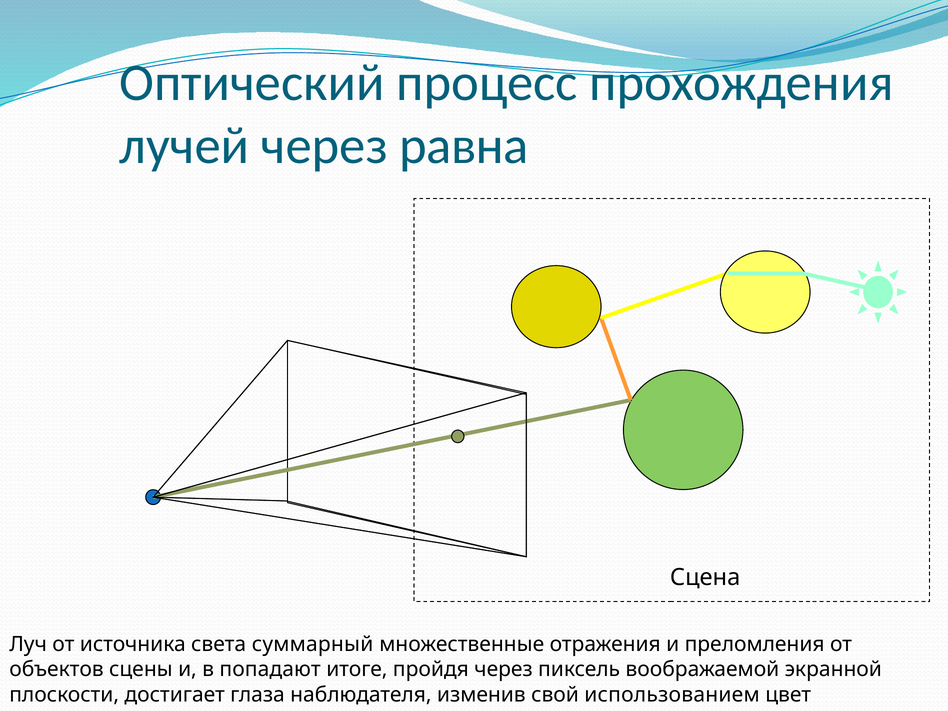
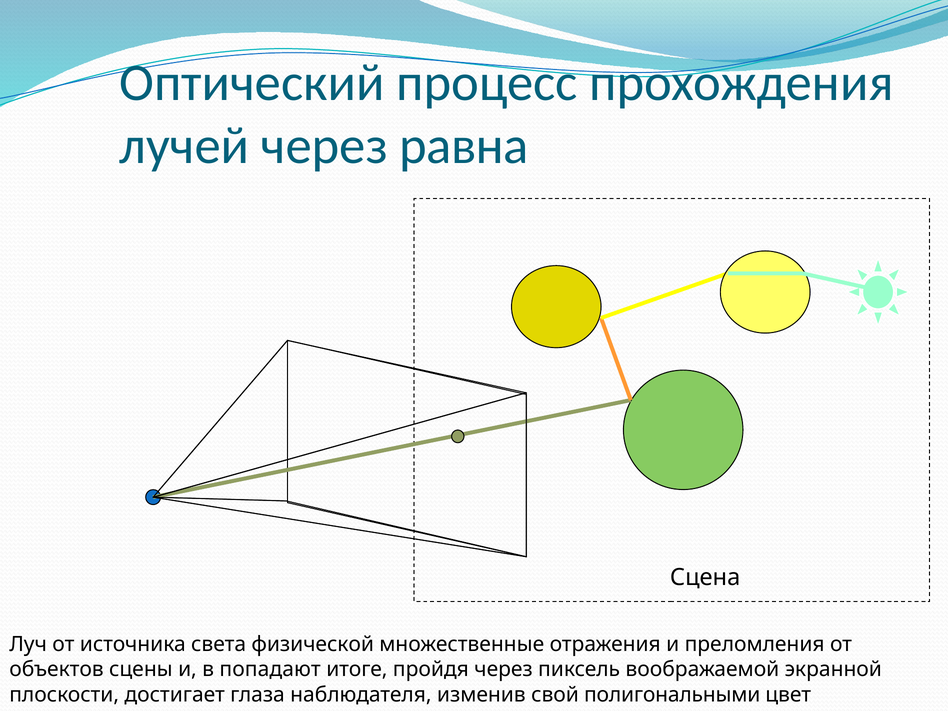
суммарный: суммарный -> физической (313, 644)
использованием: использованием -> полигональными (672, 695)
